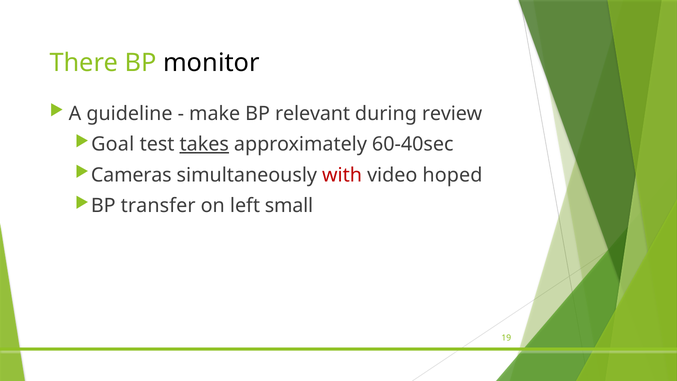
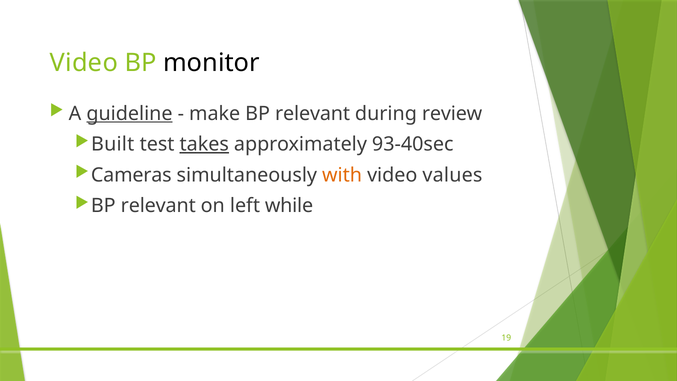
There: There -> Video (84, 63)
guideline underline: none -> present (129, 114)
Goal: Goal -> Built (113, 144)
60-40sec: 60-40sec -> 93-40sec (413, 144)
with colour: red -> orange (342, 175)
hoped: hoped -> values (452, 175)
transfer: transfer -> relevant (158, 206)
small: small -> while (289, 206)
